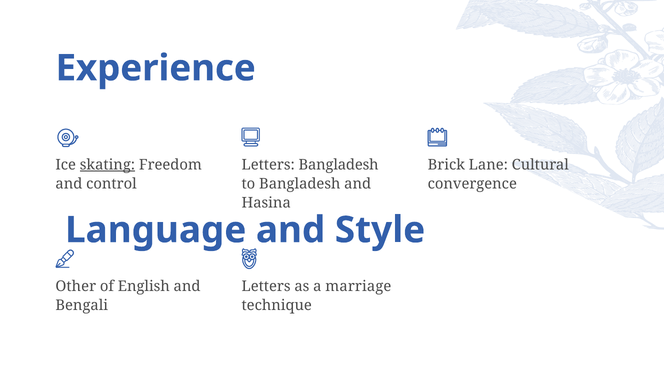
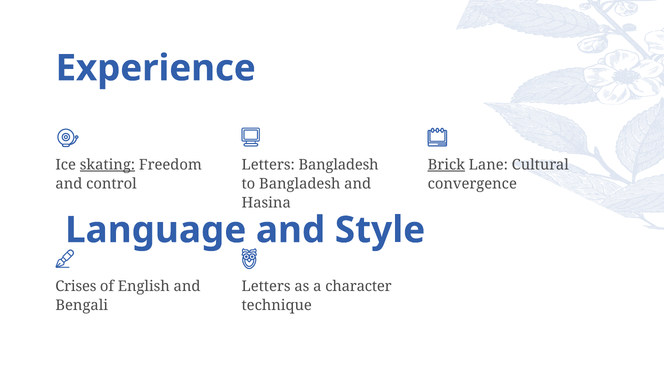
Brick underline: none -> present (446, 165)
Other: Other -> Crises (76, 287)
marriage: marriage -> character (359, 287)
